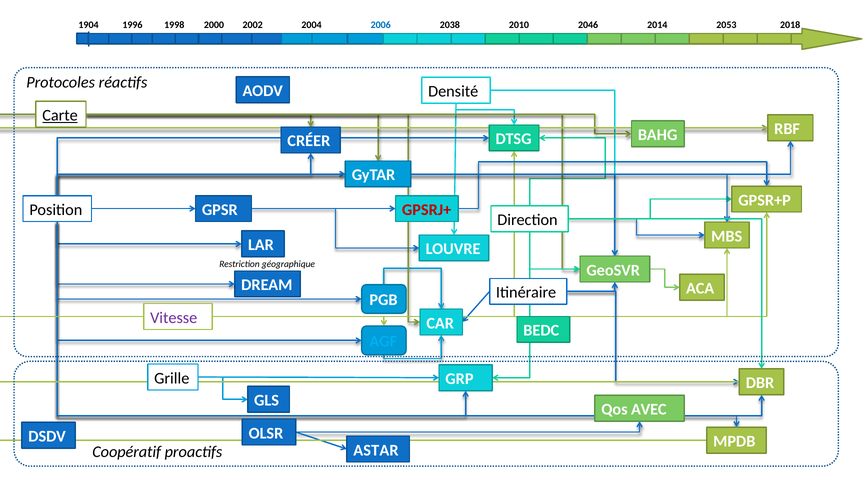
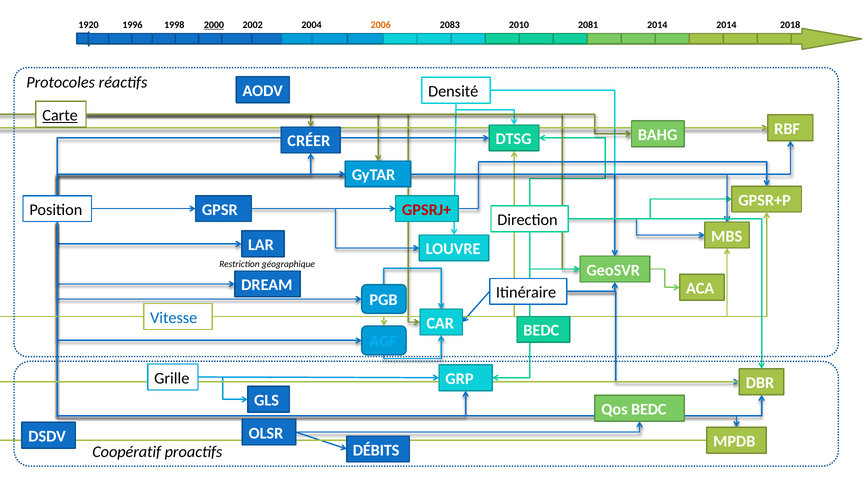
1904: 1904 -> 1920 (89, 25)
2000 underline: none -> present (214, 25)
2006 colour: blue -> orange (381, 25)
2038: 2038 -> 2083 (450, 25)
2046: 2046 -> 2081 (588, 25)
2004 2053: 2053 -> 2014 (726, 25)
Vitesse colour: purple -> blue (174, 317)
Qos AVEC: AVEC -> BEDC (649, 409)
ASTAR: ASTAR -> DÉBITS (376, 449)
